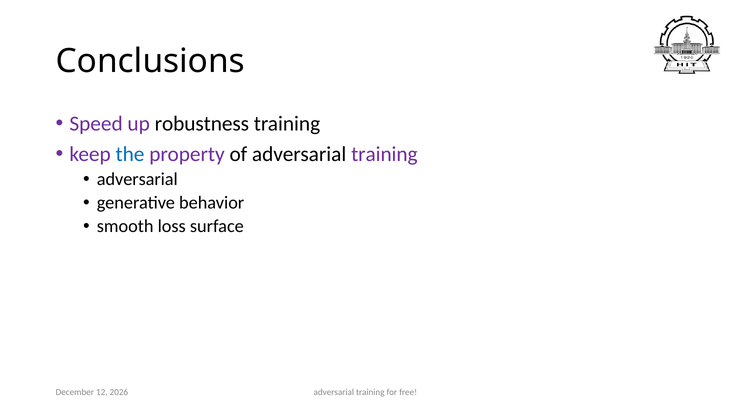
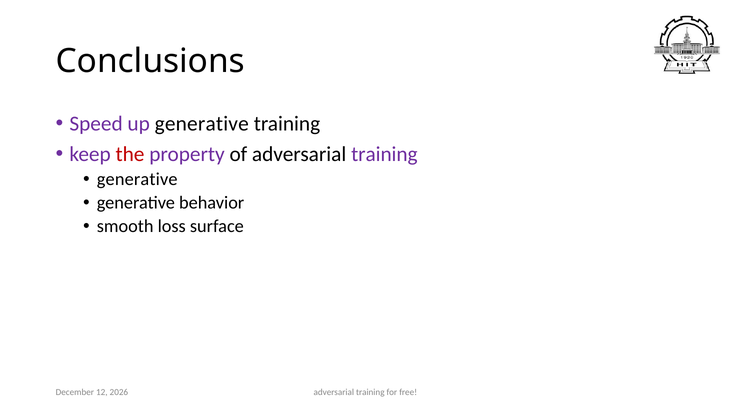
up robustness: robustness -> generative (202, 124)
the colour: blue -> red (130, 154)
adversarial: adversarial -> generative (137, 179)
